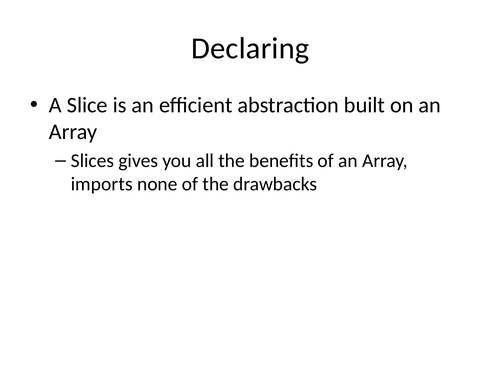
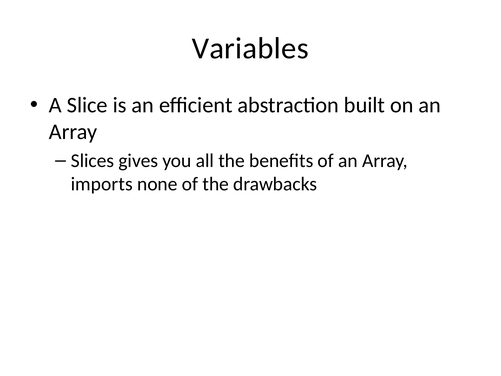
Declaring: Declaring -> Variables (250, 48)
